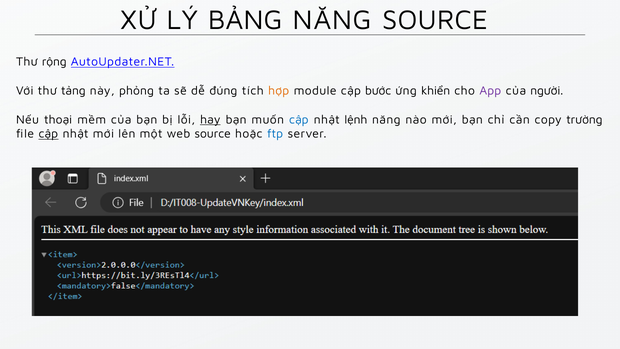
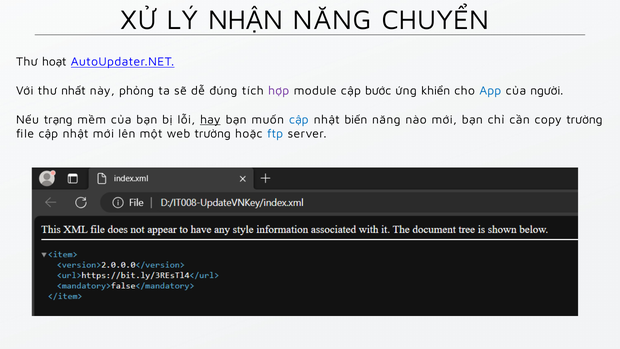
BẢNG: BẢNG -> NHẬN (246, 20)
NĂNG SOURCE: SOURCE -> CHUYỂN (435, 20)
rộng: rộng -> hoạt (54, 62)
tảng: tảng -> nhất (73, 91)
hợp colour: orange -> purple (279, 91)
App colour: purple -> blue (490, 91)
thoại: thoại -> trạng (58, 119)
lệnh: lệnh -> biến (356, 119)
cập underline: present -> none (48, 134)
web source: source -> trường (213, 134)
